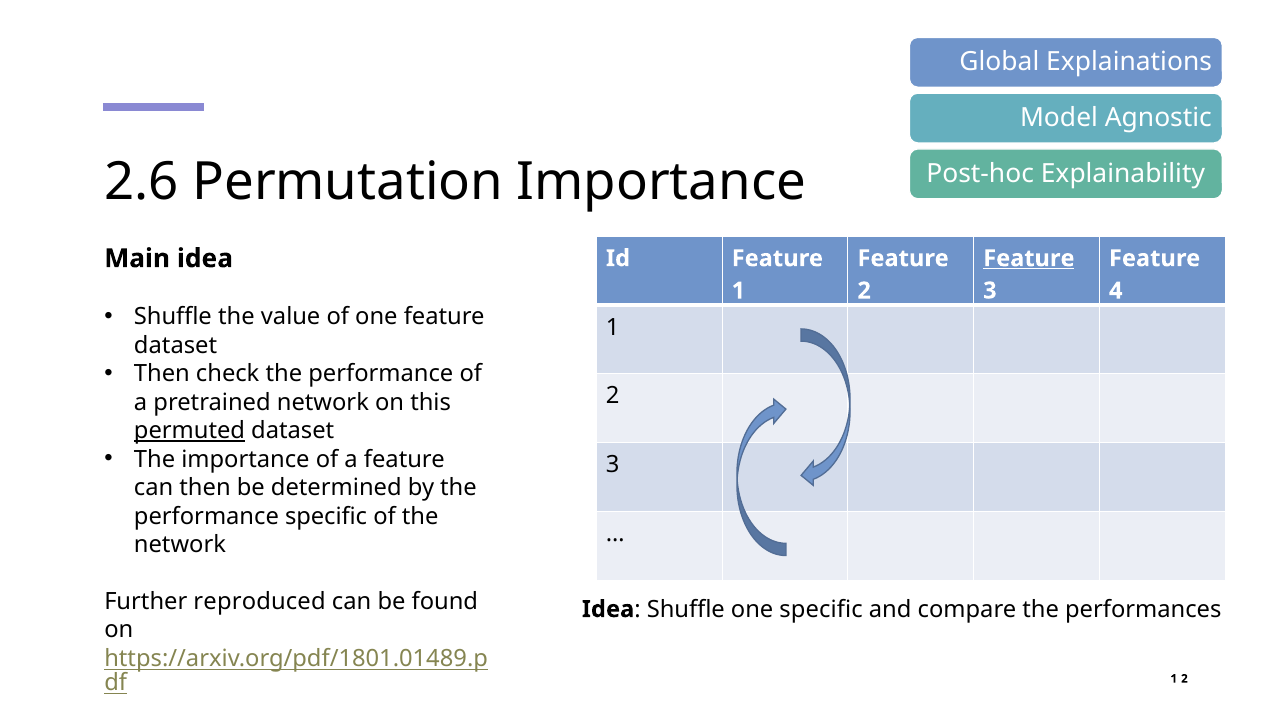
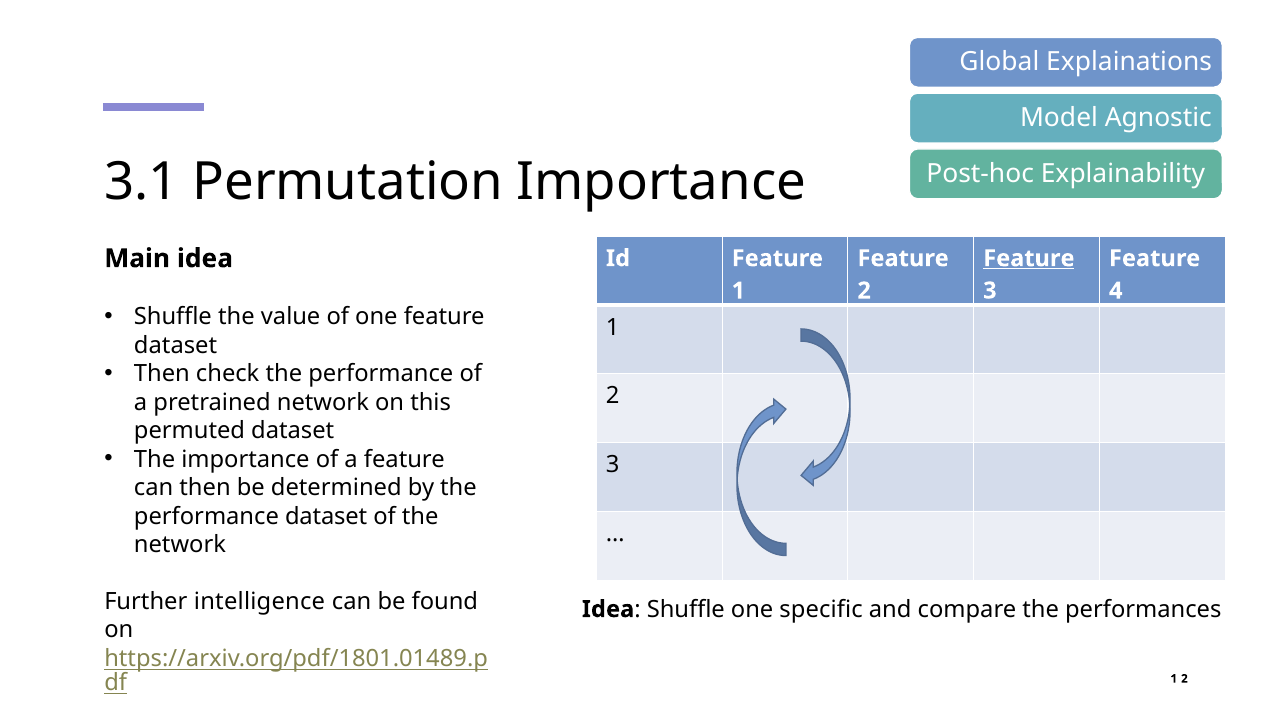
2.6: 2.6 -> 3.1 (142, 183)
permuted underline: present -> none (190, 431)
performance specific: specific -> dataset (326, 516)
reproduced: reproduced -> intelligence (260, 602)
